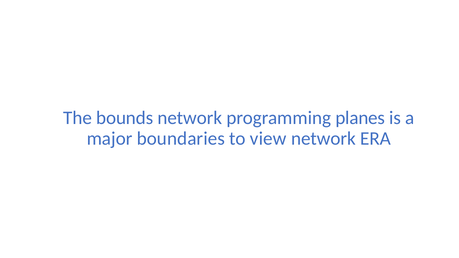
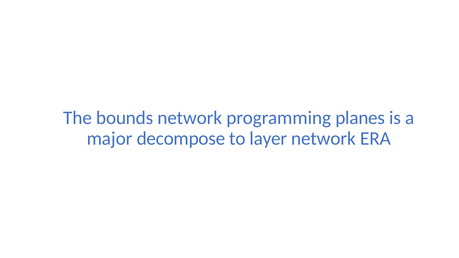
boundaries: boundaries -> decompose (181, 139)
view: view -> layer (268, 139)
